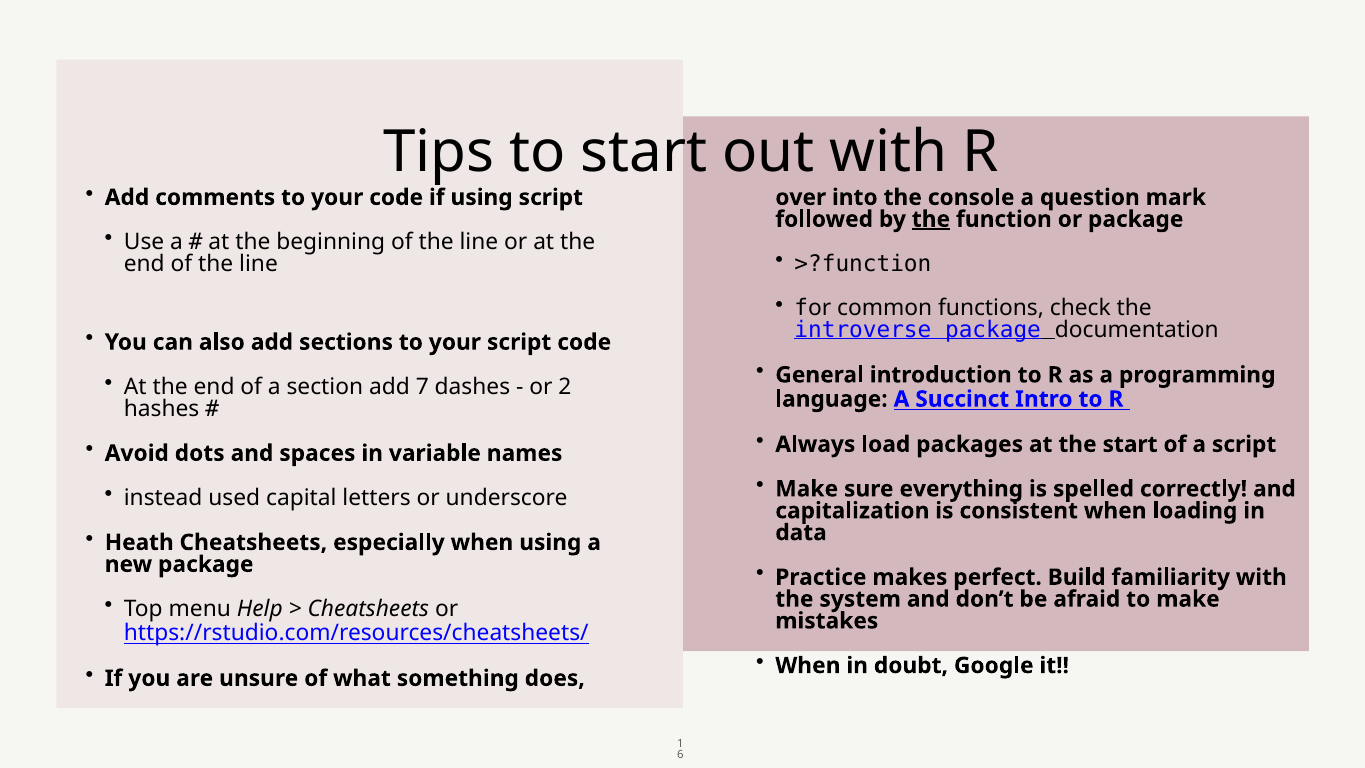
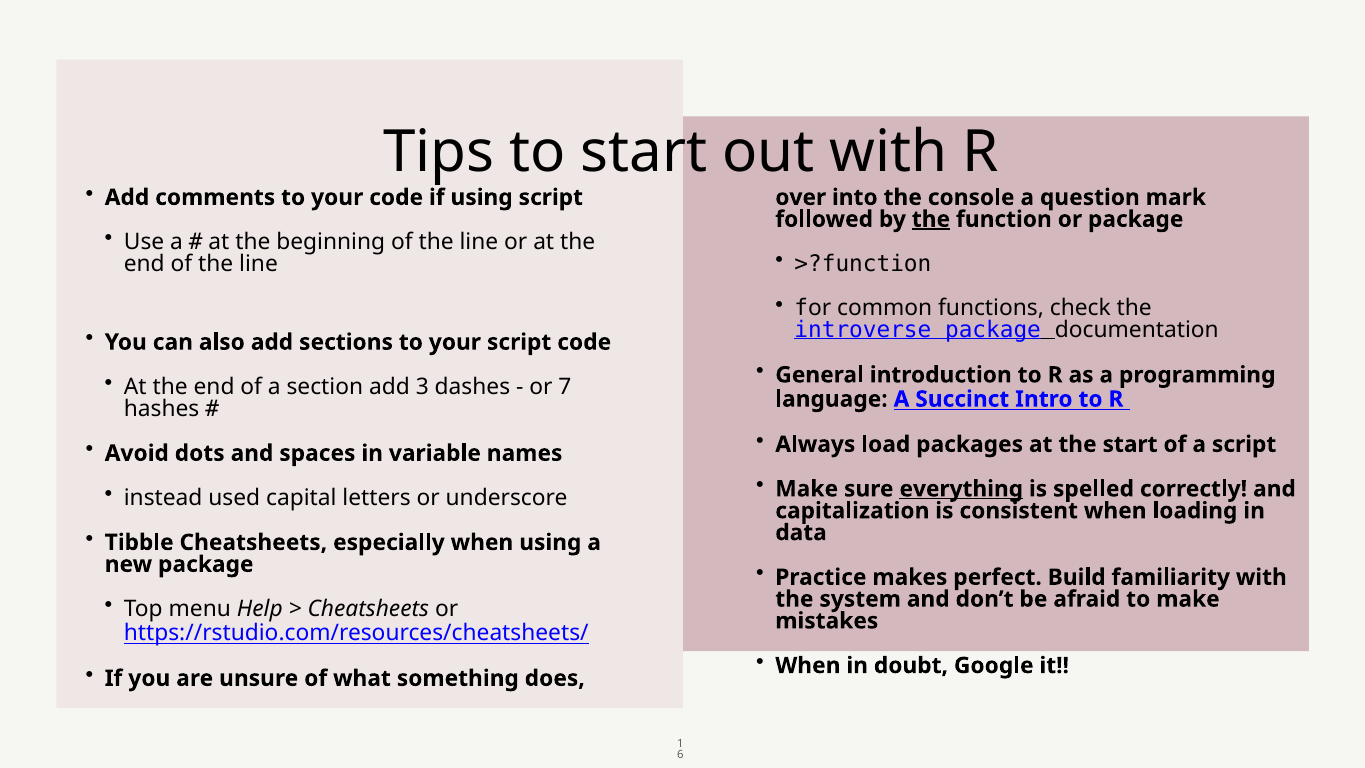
7: 7 -> 3 (422, 387)
2: 2 -> 7 (565, 387)
everything underline: none -> present (961, 489)
Heath: Heath -> Tibble (139, 542)
